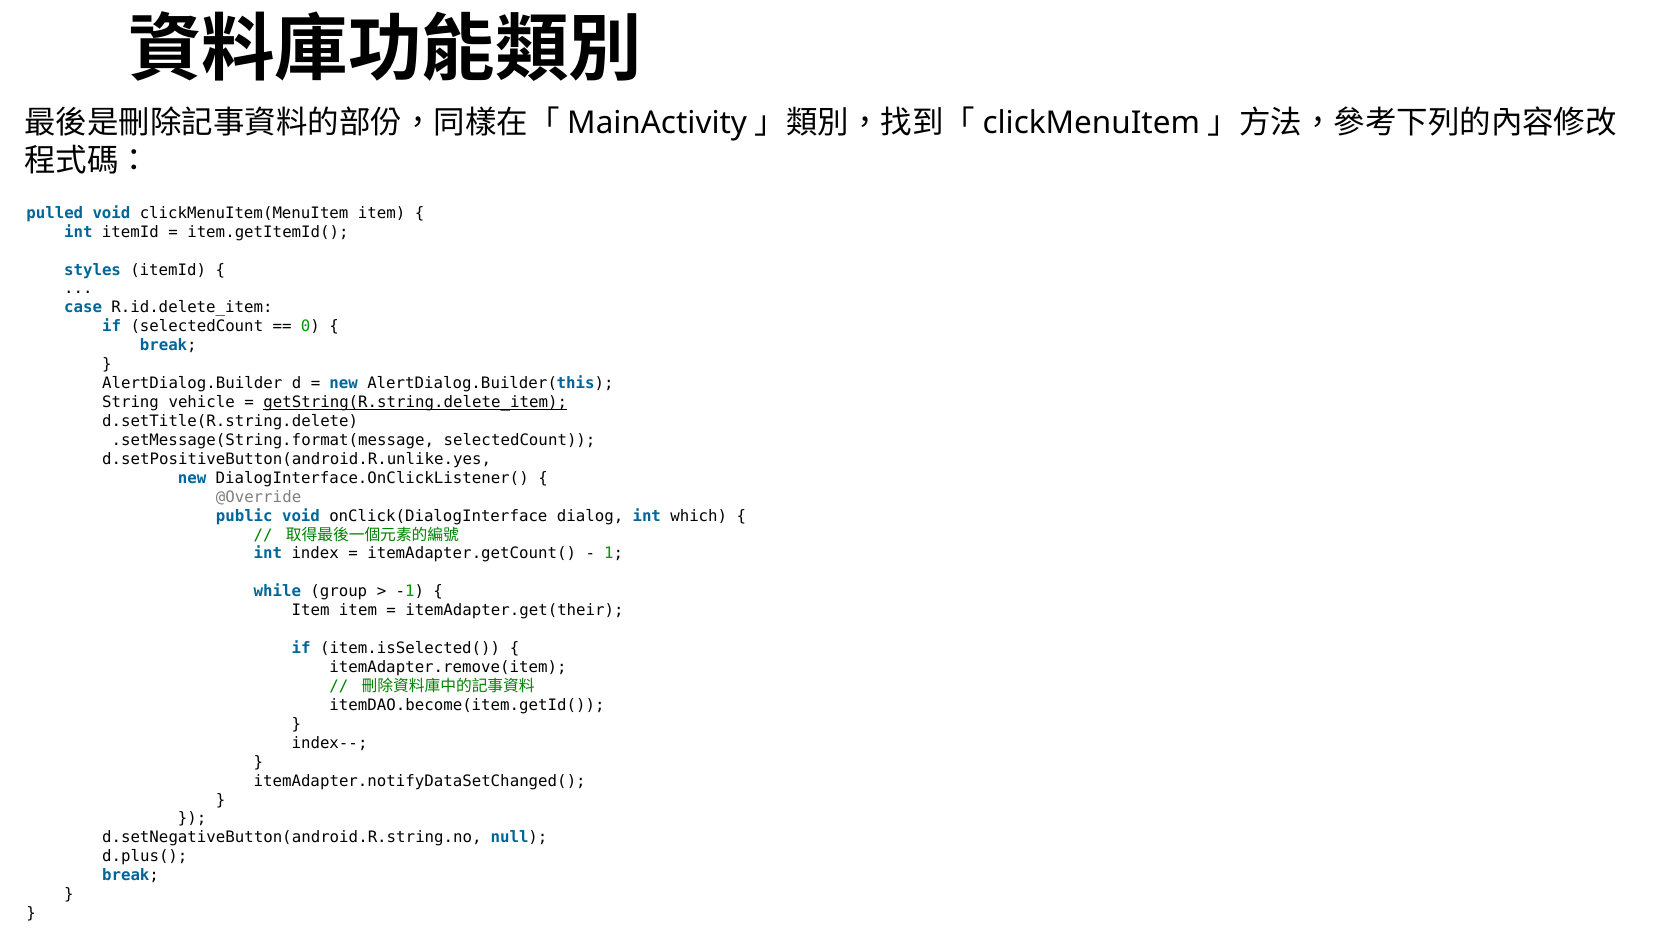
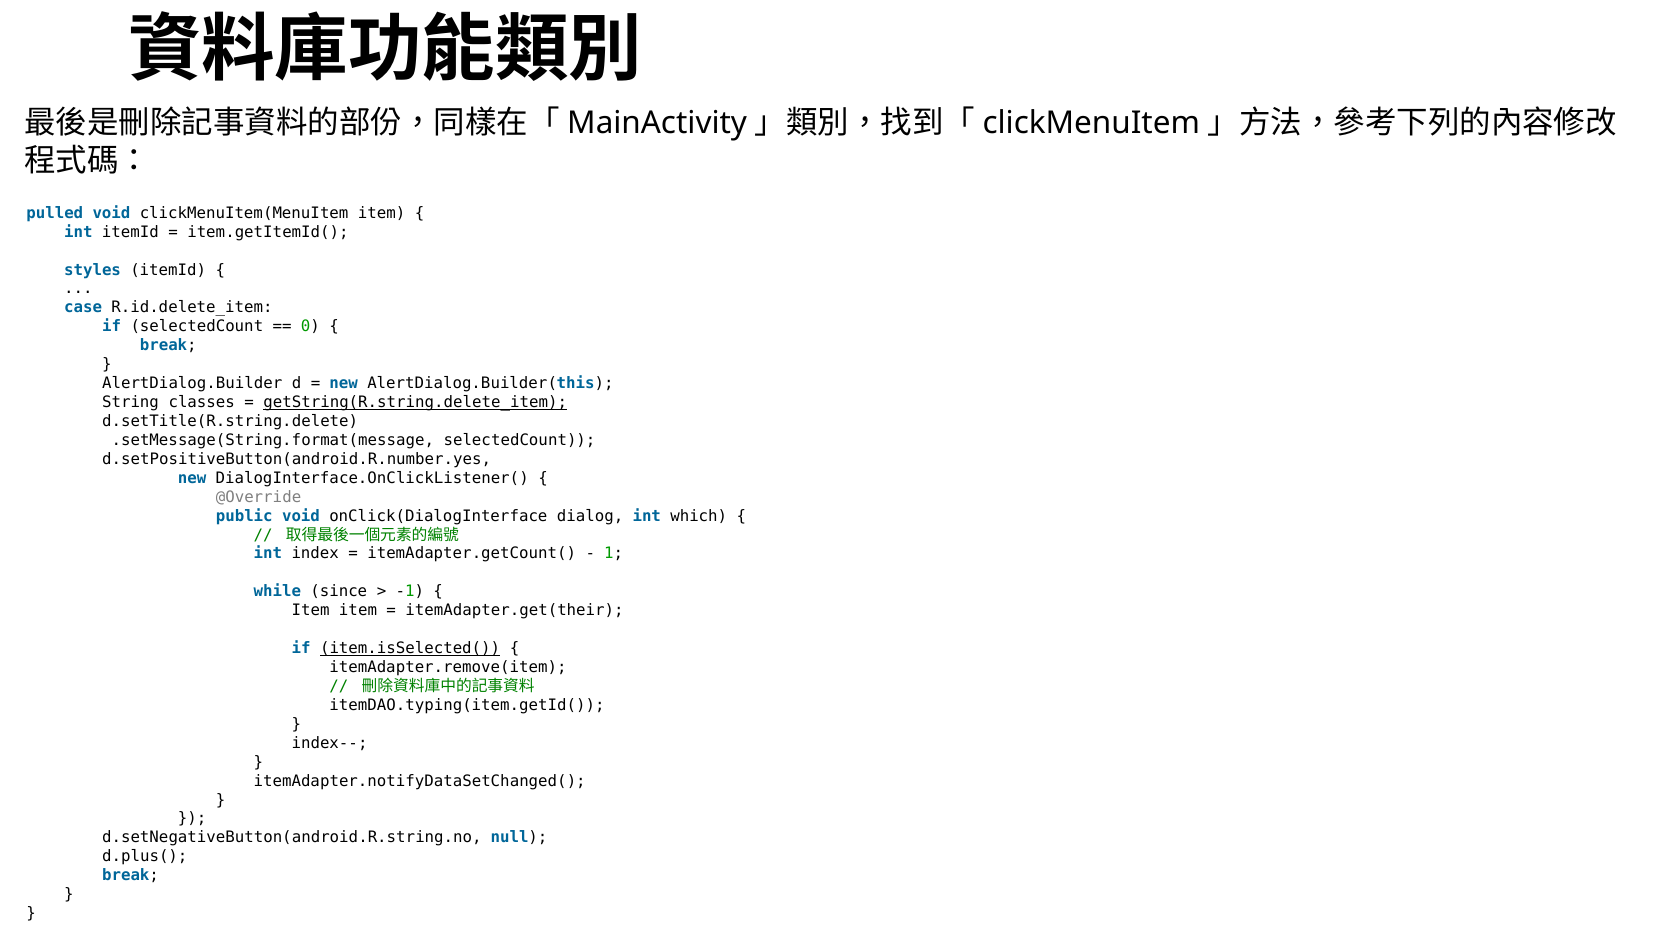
vehicle: vehicle -> classes (202, 403)
d.setPositiveButton(android.R.unlike.yes: d.setPositiveButton(android.R.unlike.yes -> d.setPositiveButton(android.R.number.yes (297, 459)
group: group -> since (339, 592)
item.isSelected( underline: none -> present (410, 649)
itemDAO.become(item.getId(: itemDAO.become(item.getId( -> itemDAO.typing(item.getId( (467, 706)
